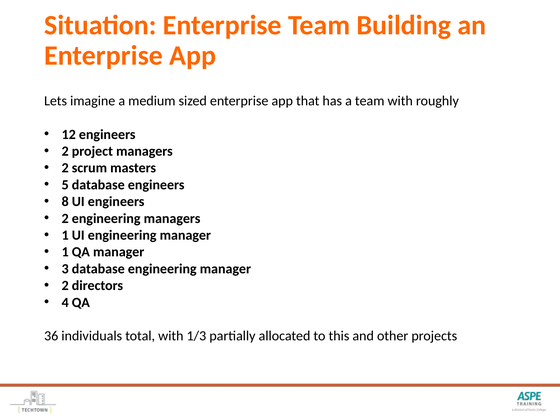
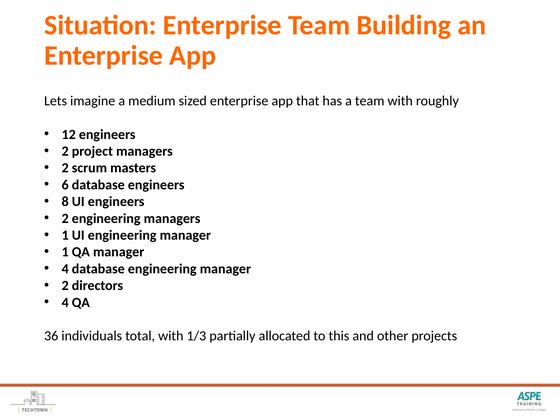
5: 5 -> 6 (65, 185)
3: 3 -> 4 (65, 269)
